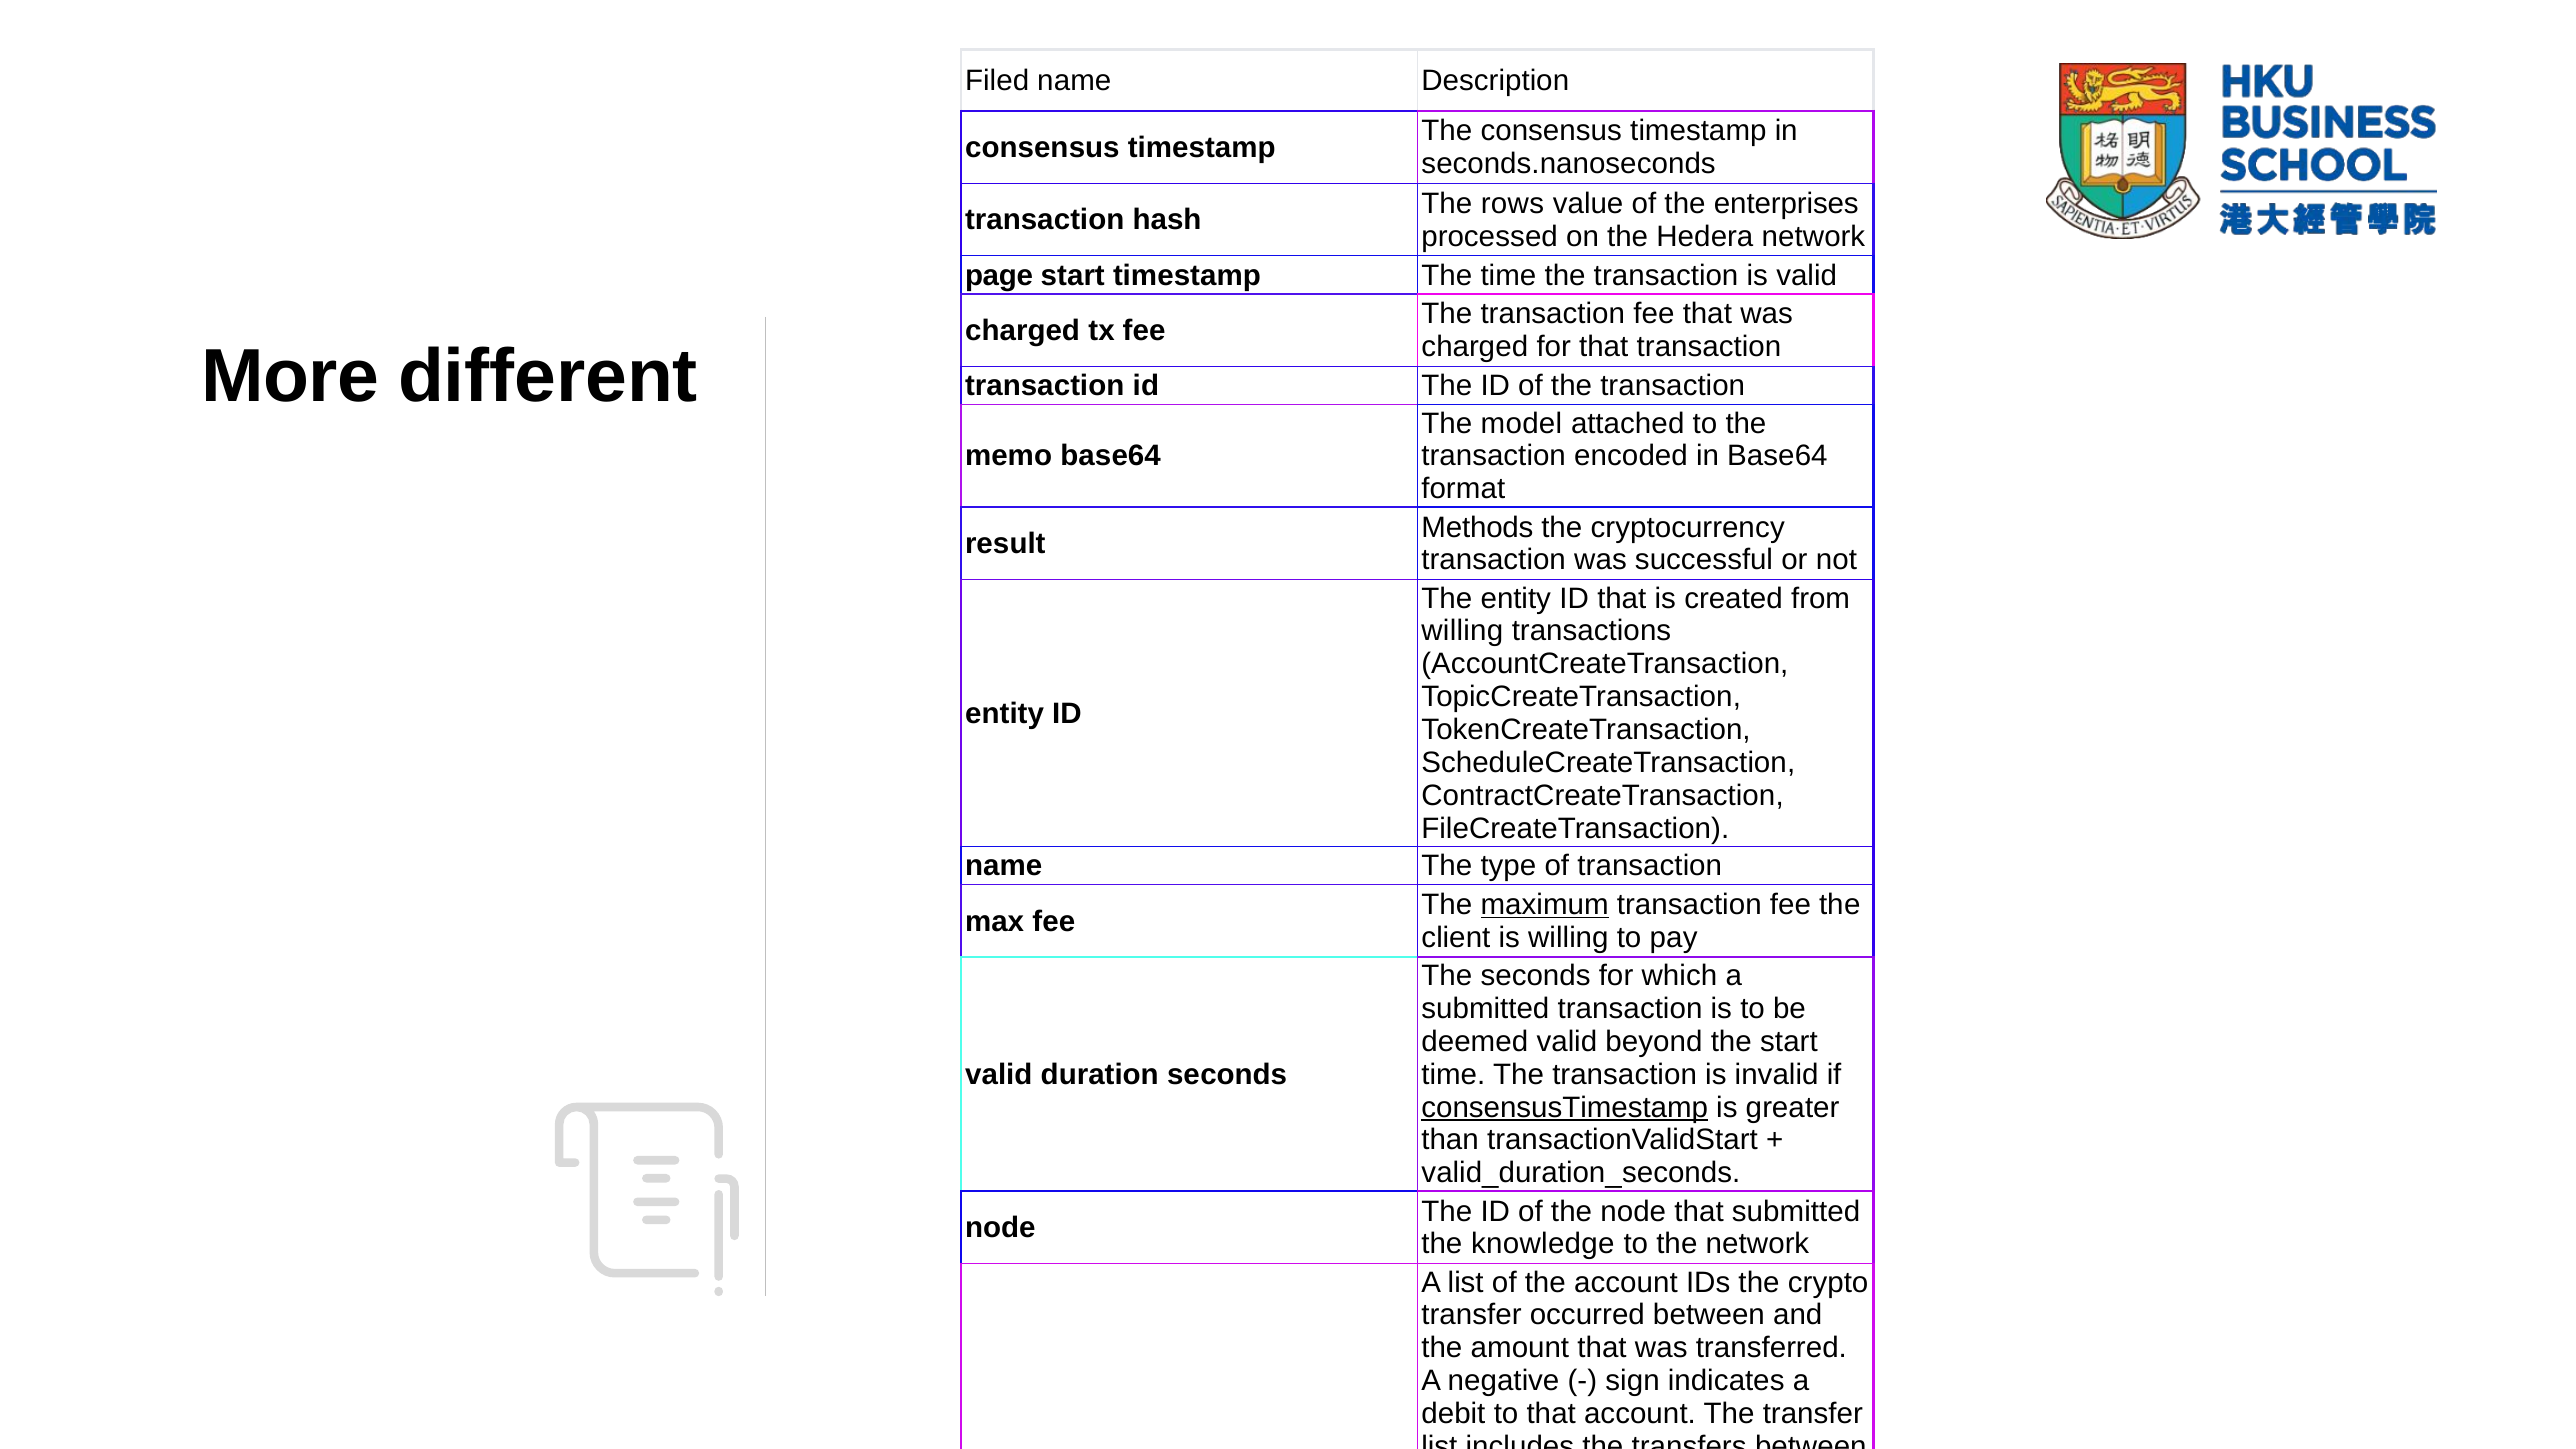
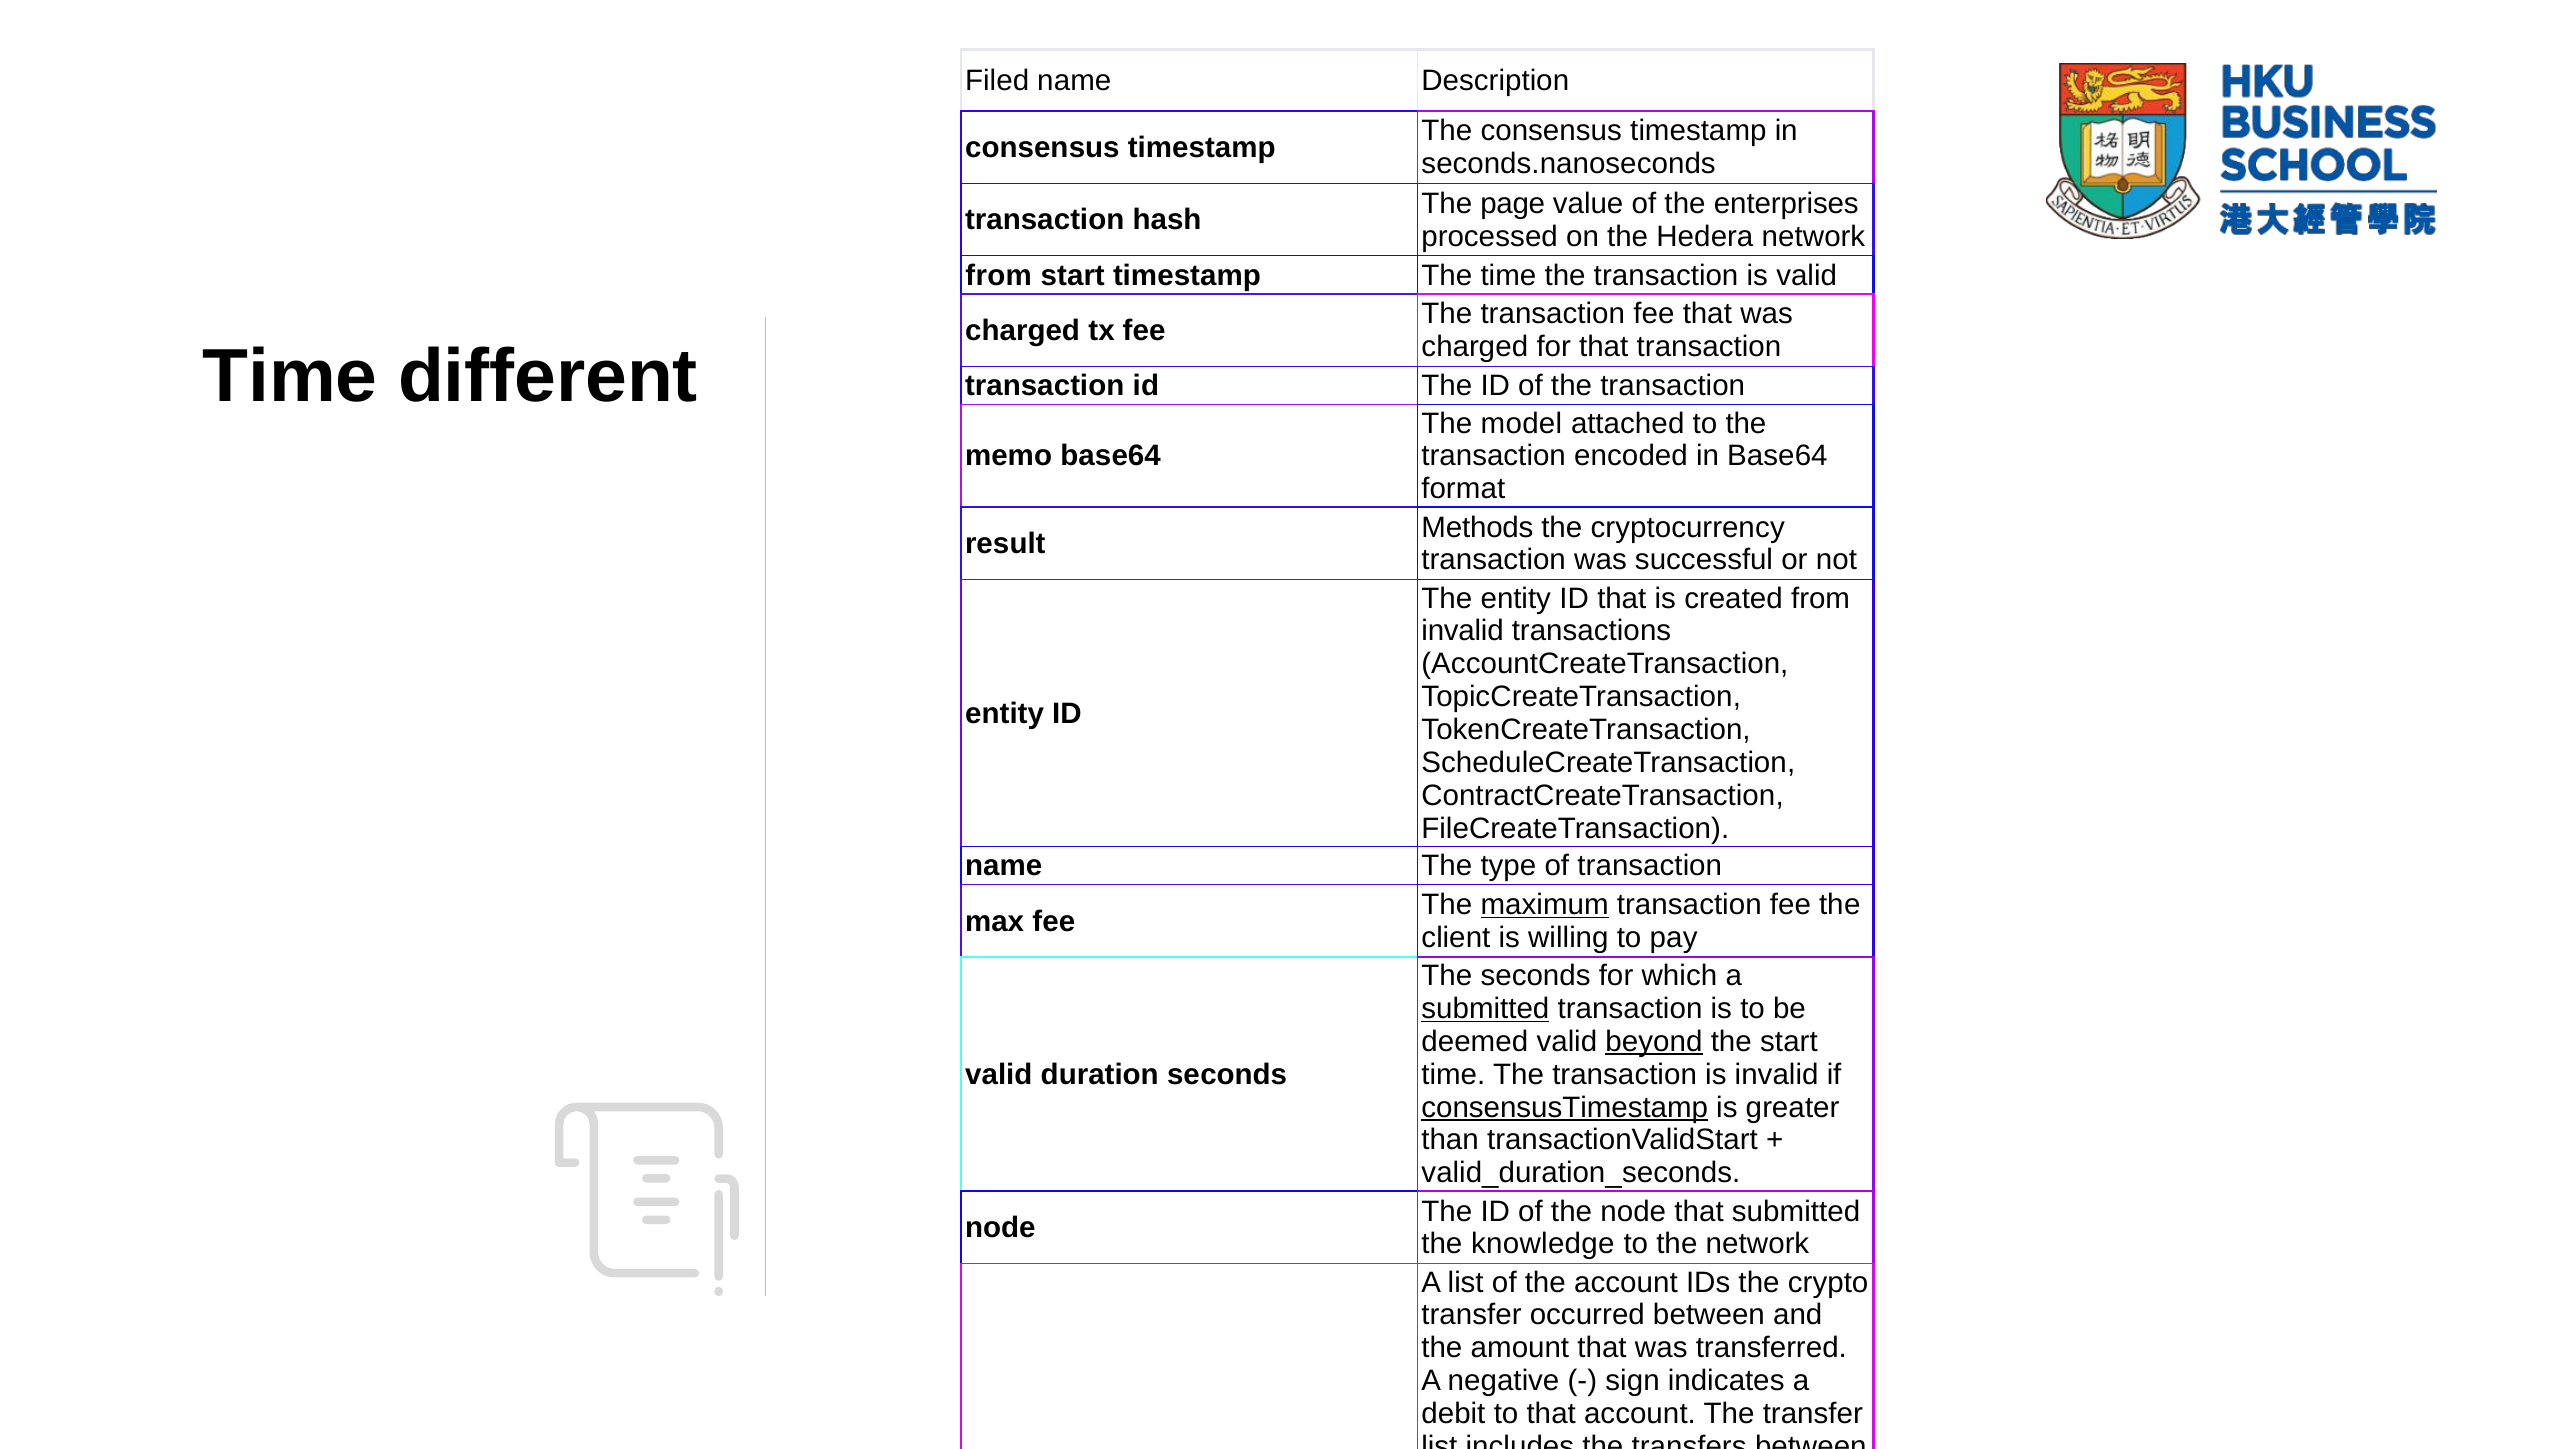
The rows: rows -> page (1513, 204)
page: page -> from (999, 275)
More: More -> Time (290, 377)
willing: willing -> invalid (1463, 631)
submitted underline: none -> present (1485, 1009)
beyond underline: none -> present (1654, 1042)
